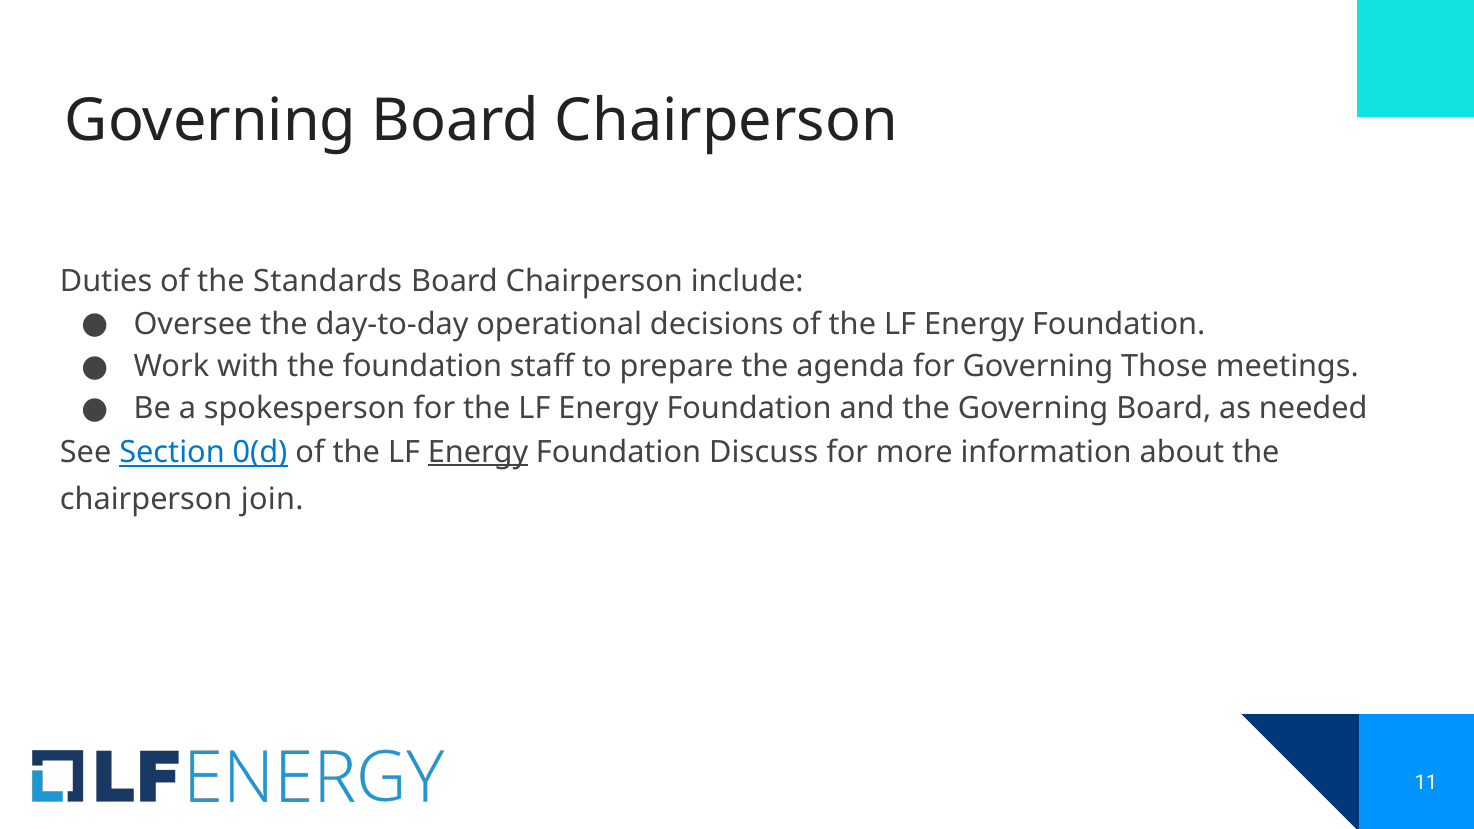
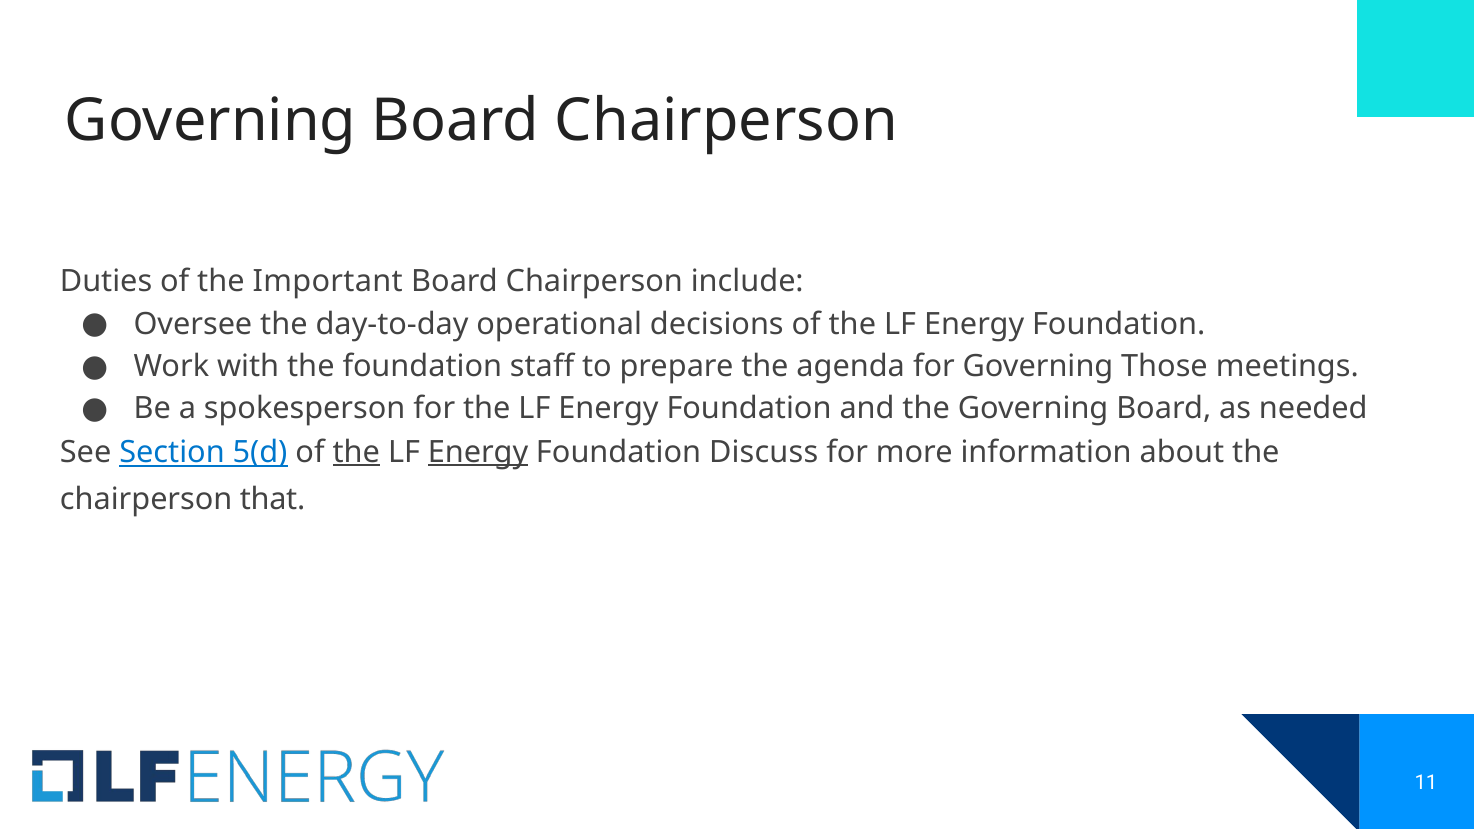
Standards: Standards -> Important (328, 282)
0(d: 0(d -> 5(d (260, 452)
the underline: none -> present (356, 452)
join: join -> that (273, 500)
